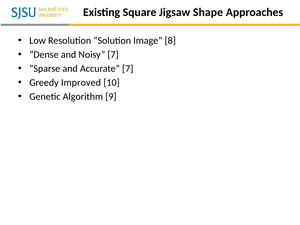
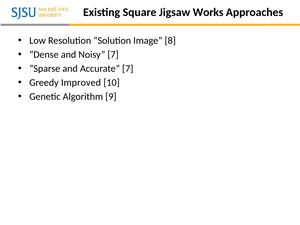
Shape: Shape -> Works (208, 12)
